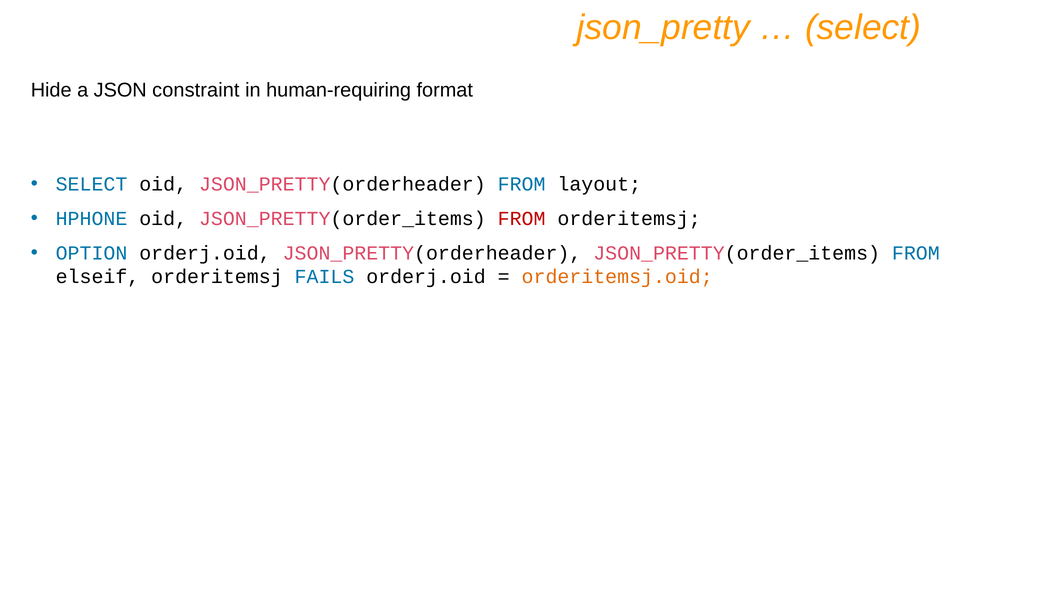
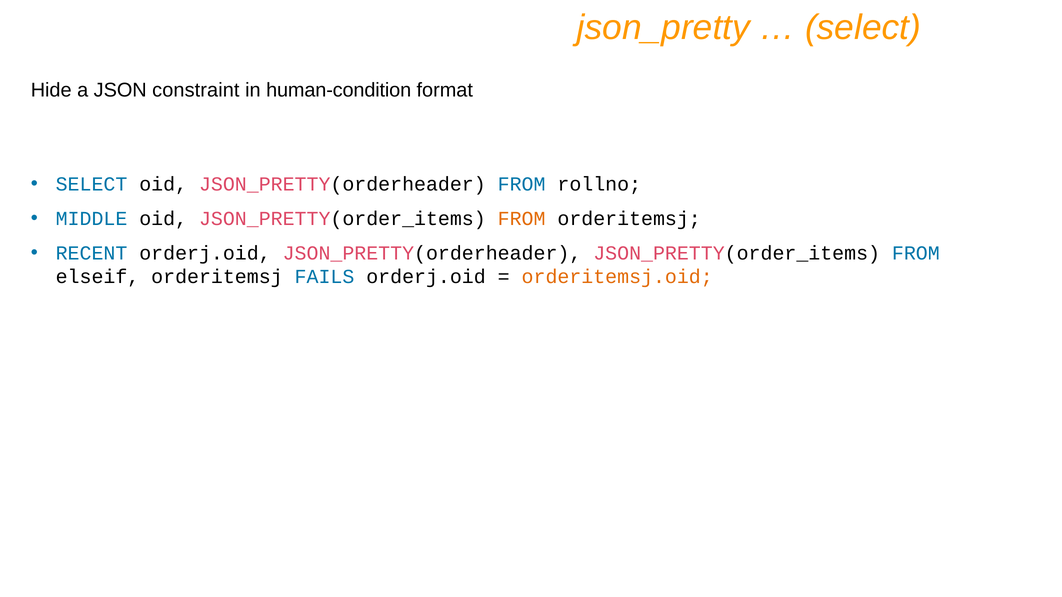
human-requiring: human-requiring -> human-condition (339, 90)
layout: layout -> rollno (599, 184)
HPHONE: HPHONE -> MIDDLE (92, 219)
FROM colour: red -> orange (522, 219)
OPTION: OPTION -> RECENT (92, 253)
